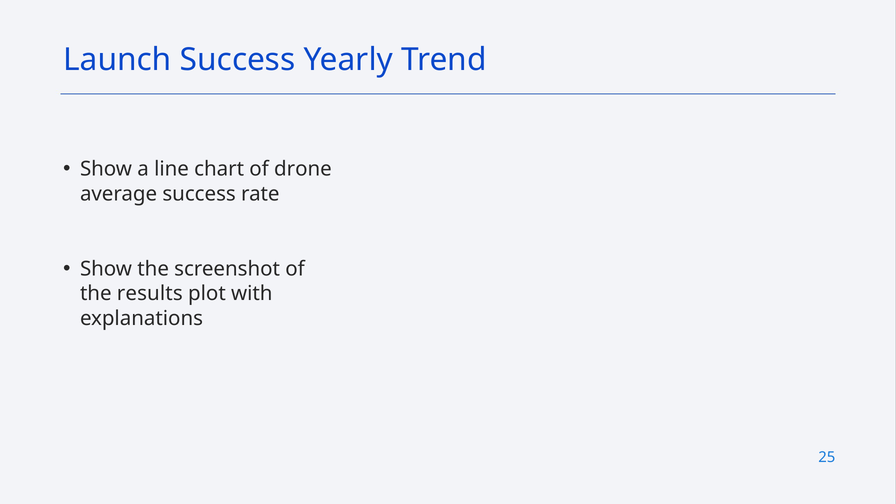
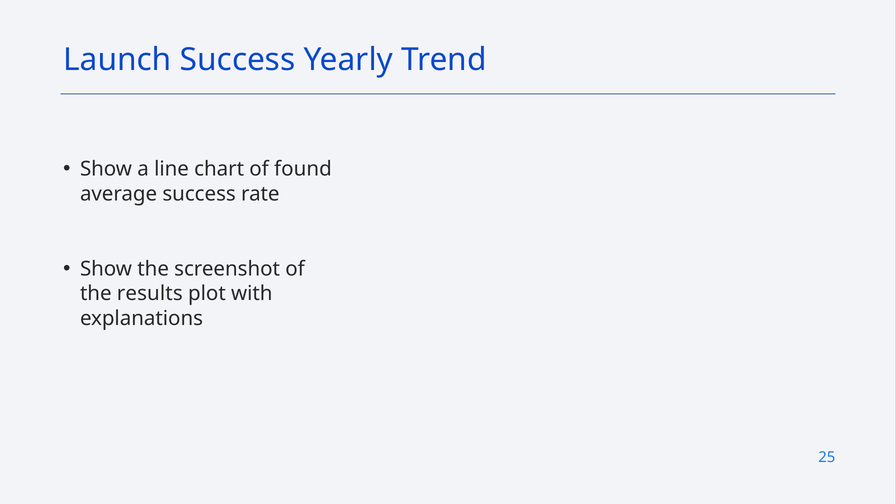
drone: drone -> found (303, 169)
